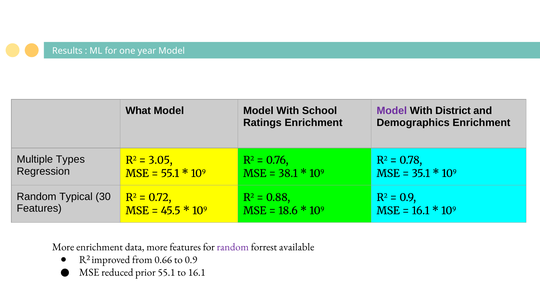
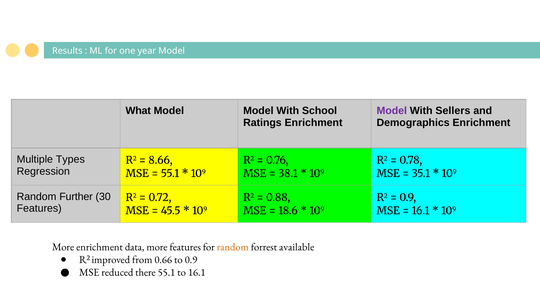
District: District -> Sellers (453, 111)
3.05: 3.05 -> 8.66 (160, 160)
Typical: Typical -> Further (76, 197)
random colour: purple -> orange (233, 247)
prior: prior -> there (145, 272)
